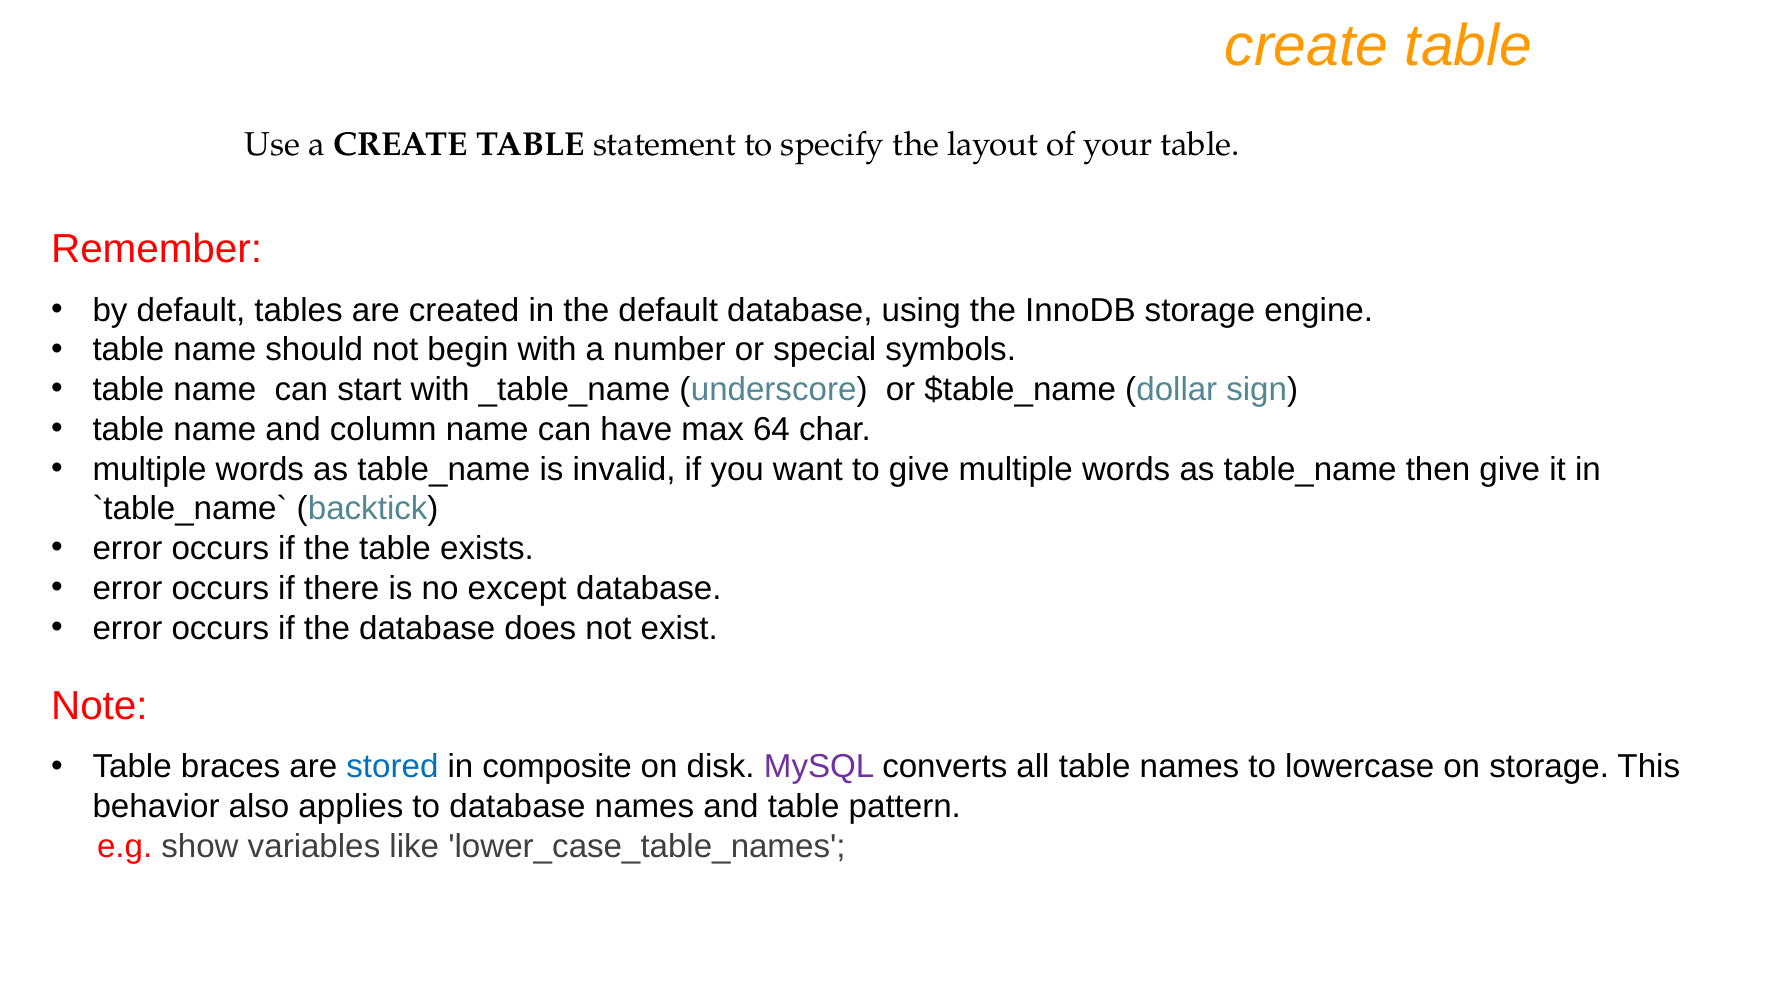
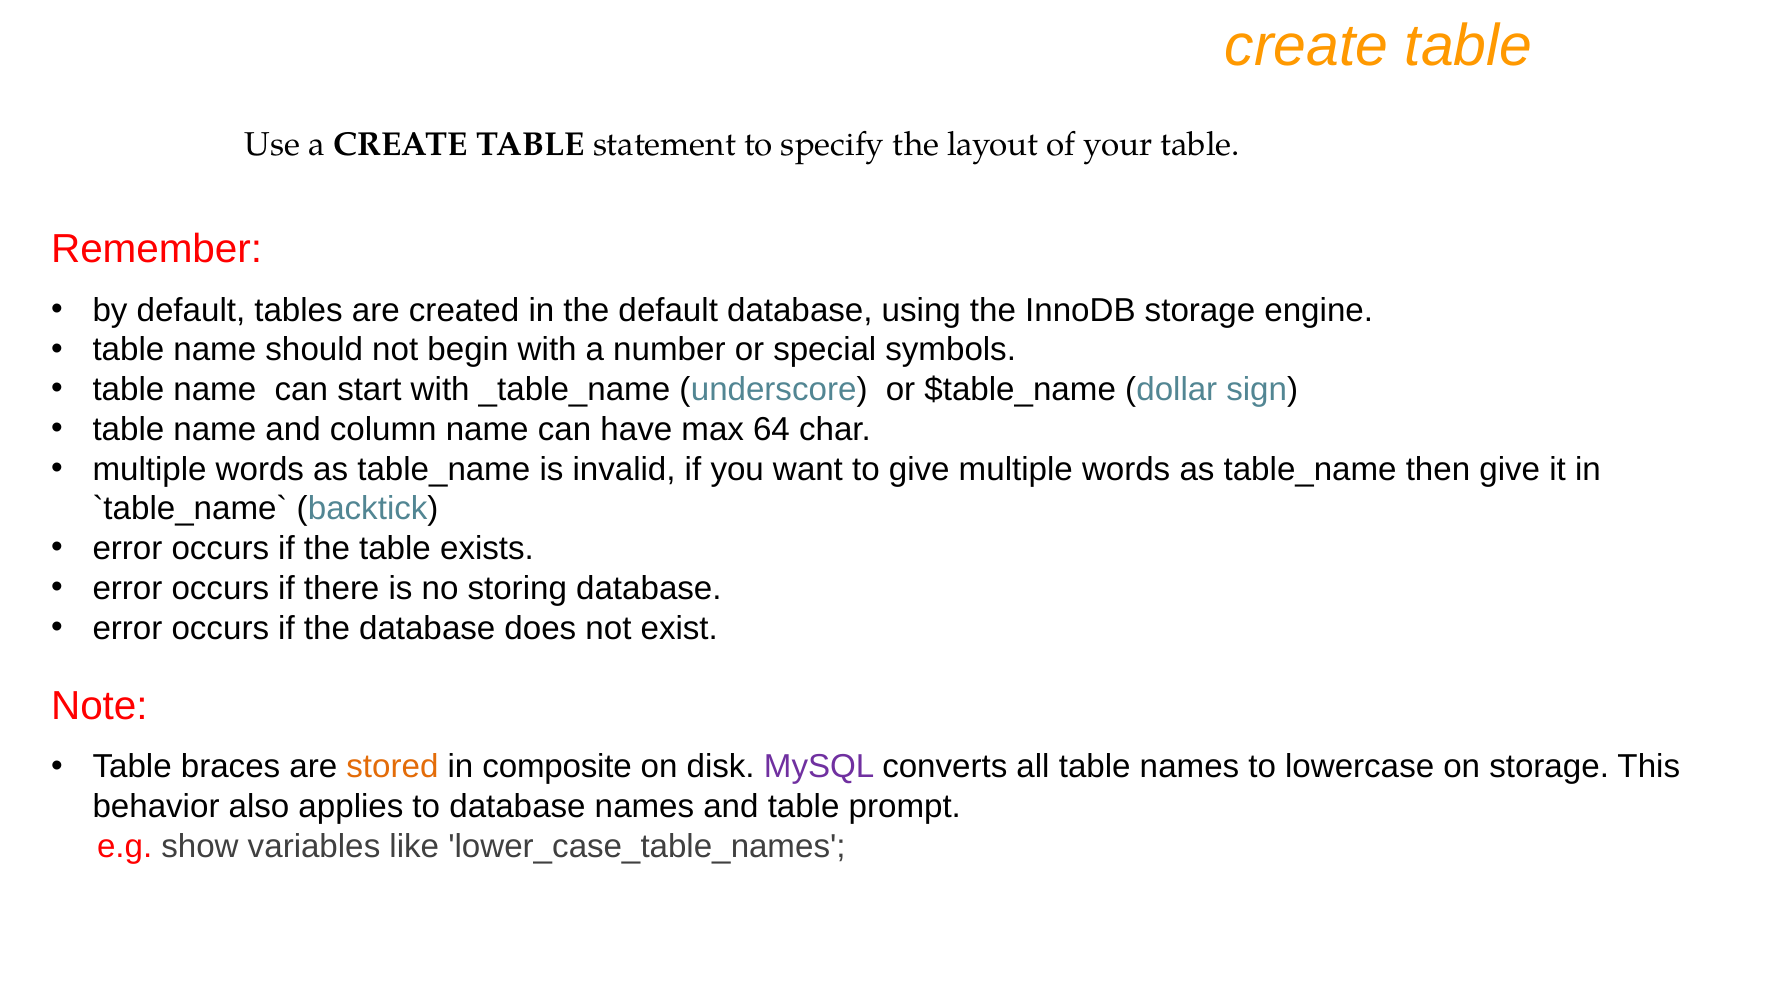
except: except -> storing (517, 588)
stored colour: blue -> orange (392, 767)
pattern: pattern -> prompt (905, 807)
